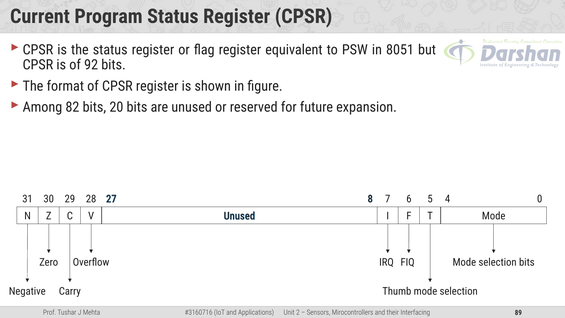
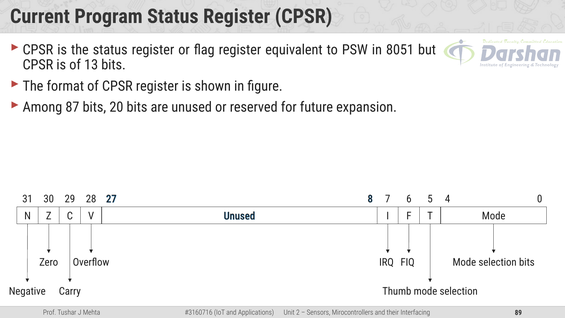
92: 92 -> 13 (91, 65)
82: 82 -> 87 (72, 107)
